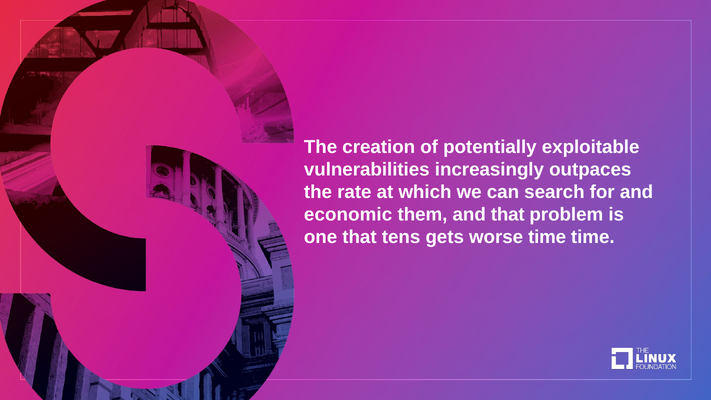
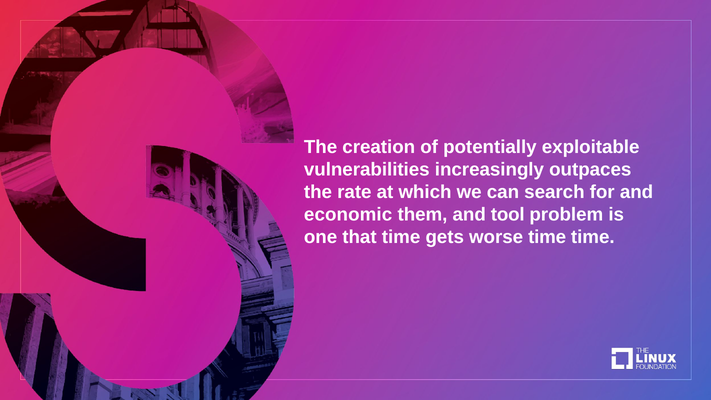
and that: that -> tool (508, 214)
that tens: tens -> time (401, 237)
